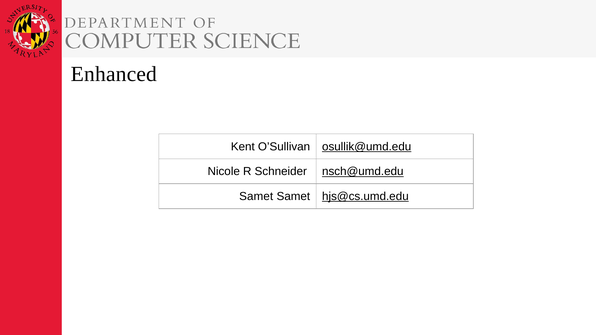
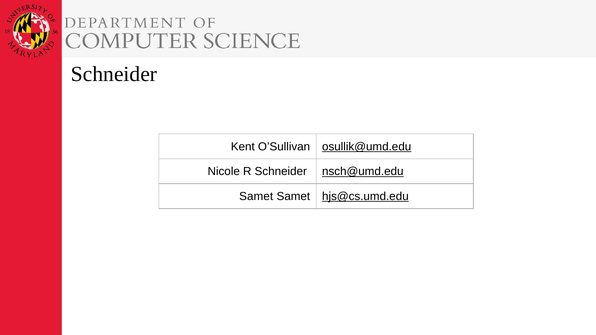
Enhanced: Enhanced -> Schneider (114, 74)
